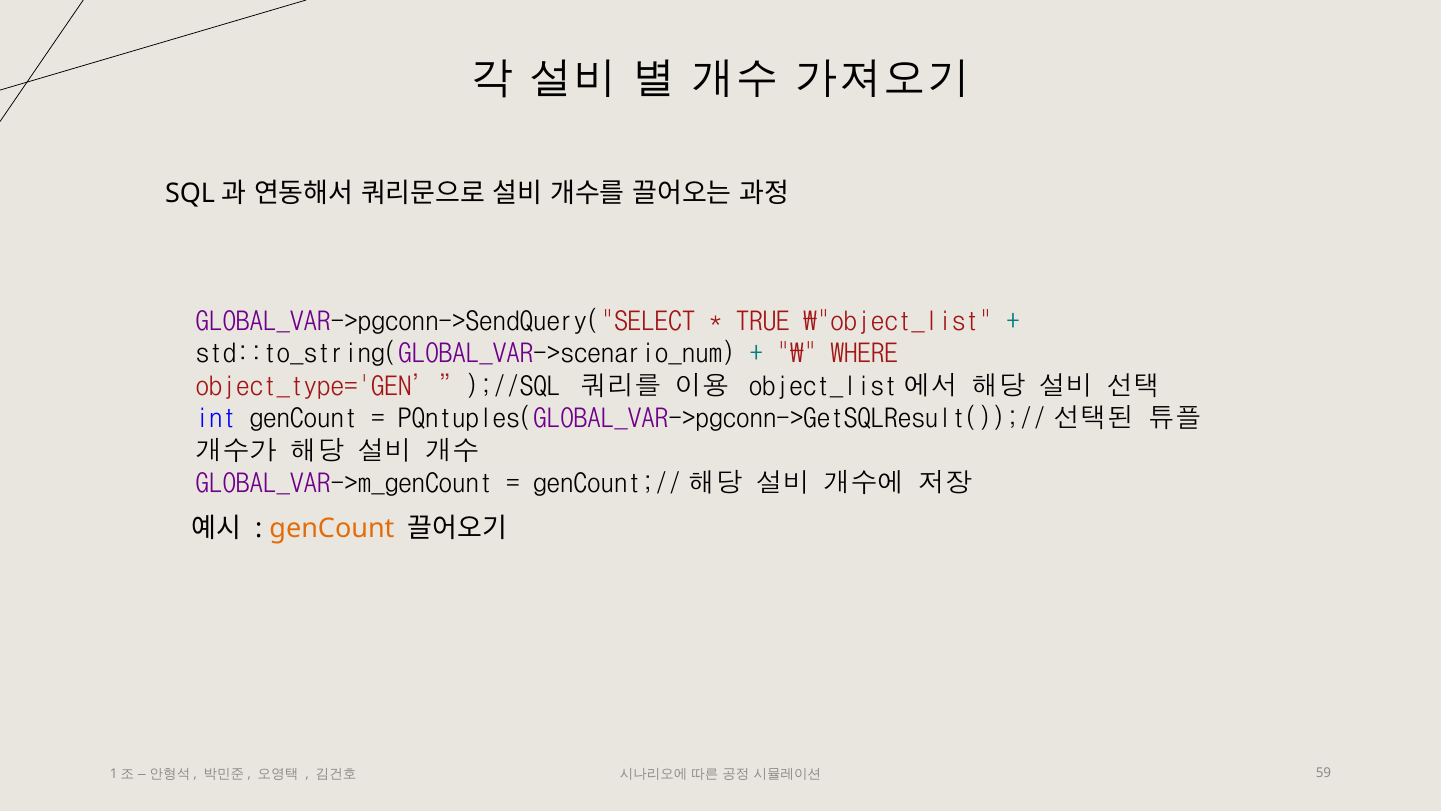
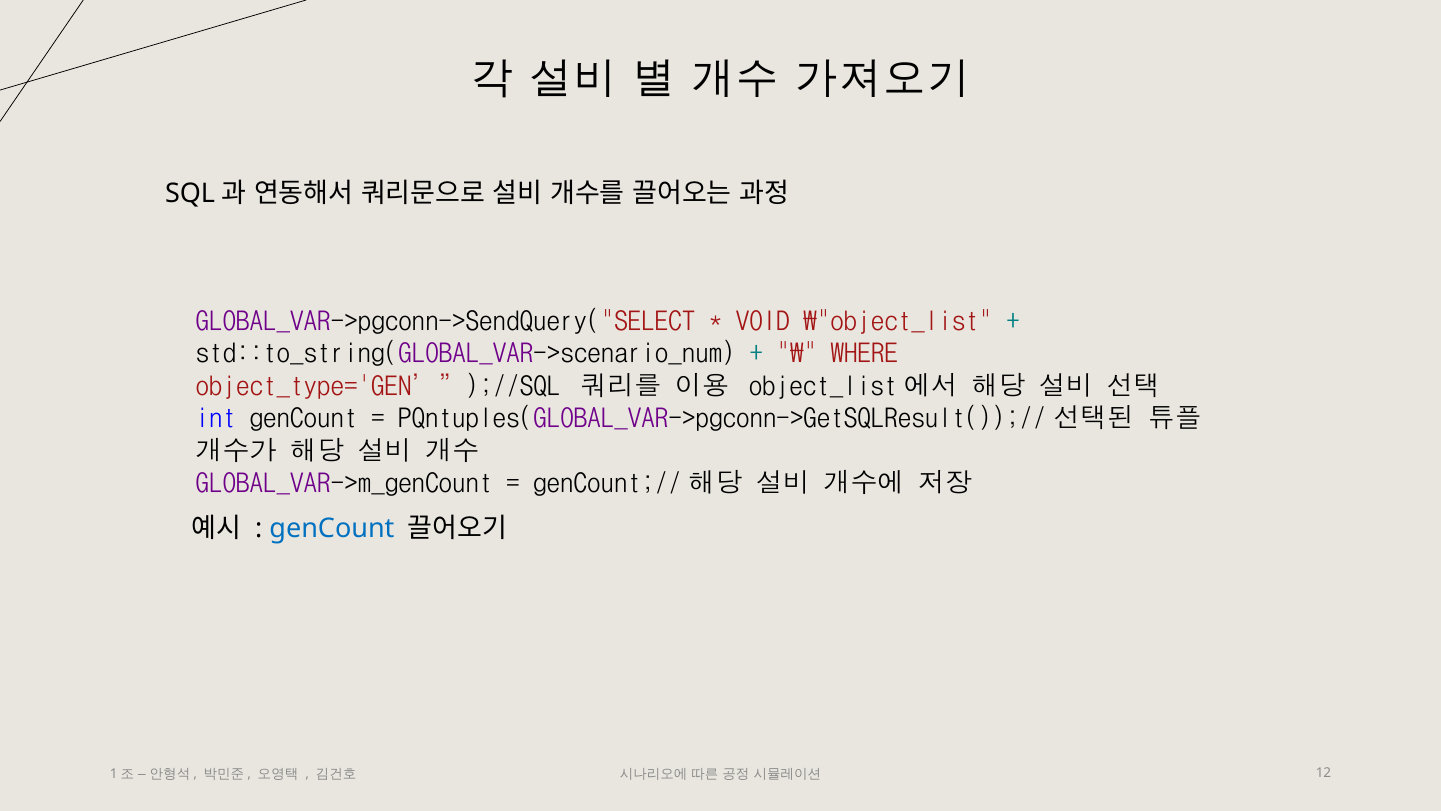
TRUE: TRUE -> VOID (763, 321)
genCount colour: orange -> blue (332, 529)
59: 59 -> 12 (1323, 773)
